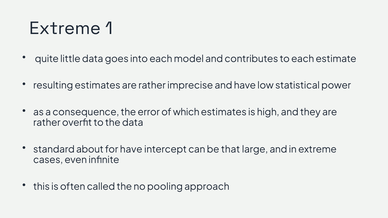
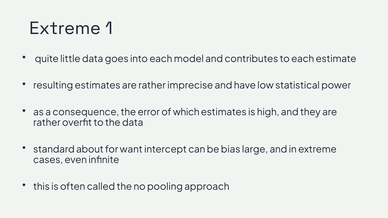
for have: have -> want (131, 150)
that: that -> bias (231, 150)
